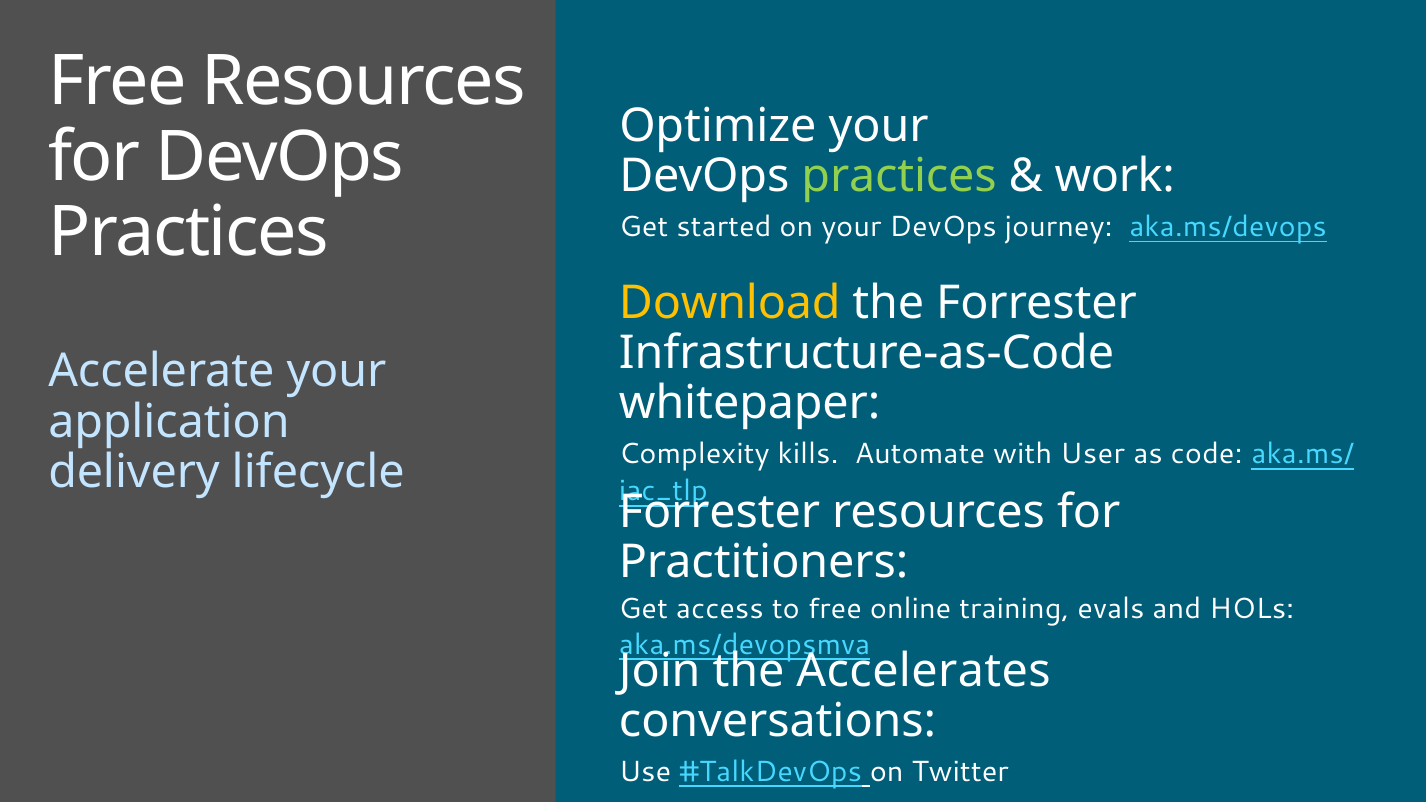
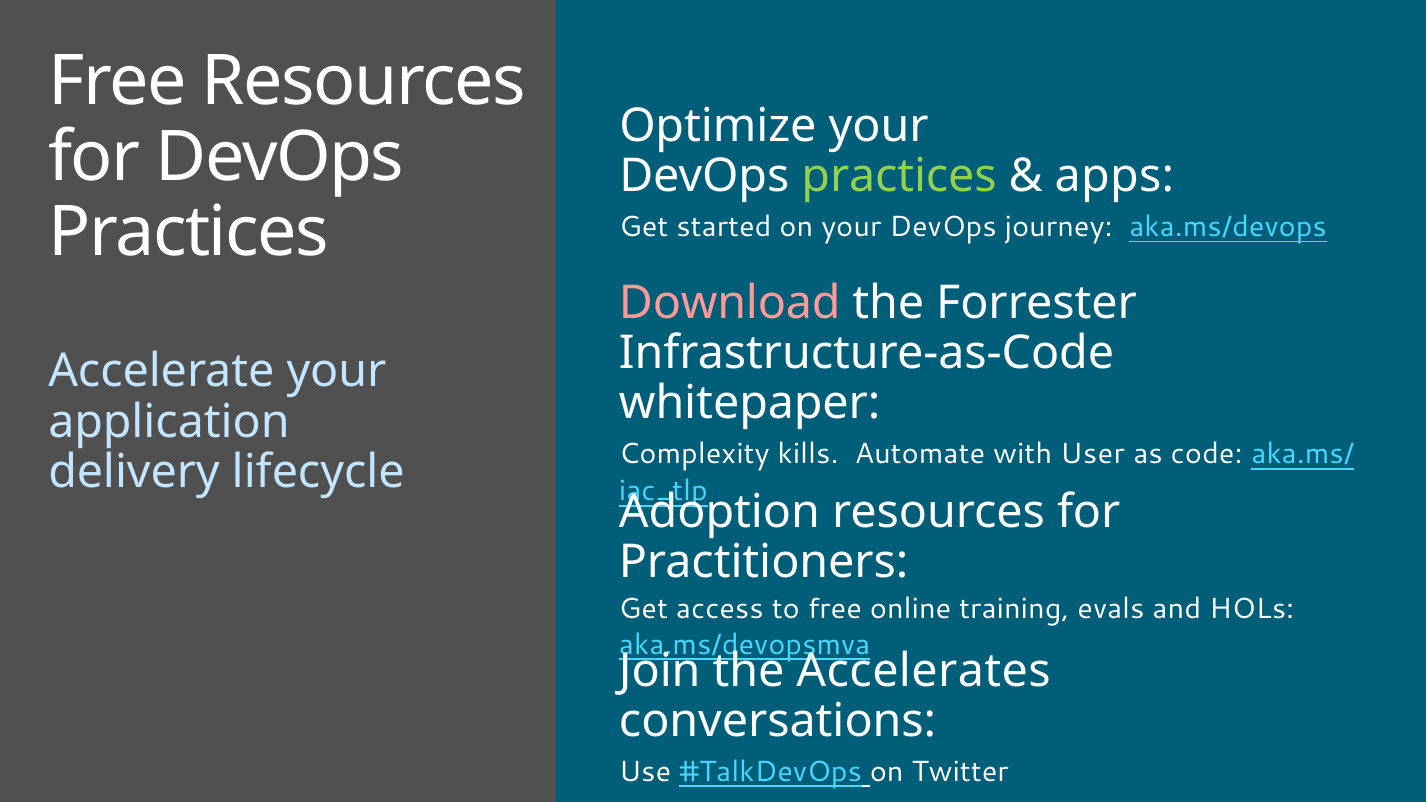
work: work -> apps (1114, 176)
Download colour: yellow -> pink (730, 303)
Forrester: Forrester -> Adoption (719, 512)
